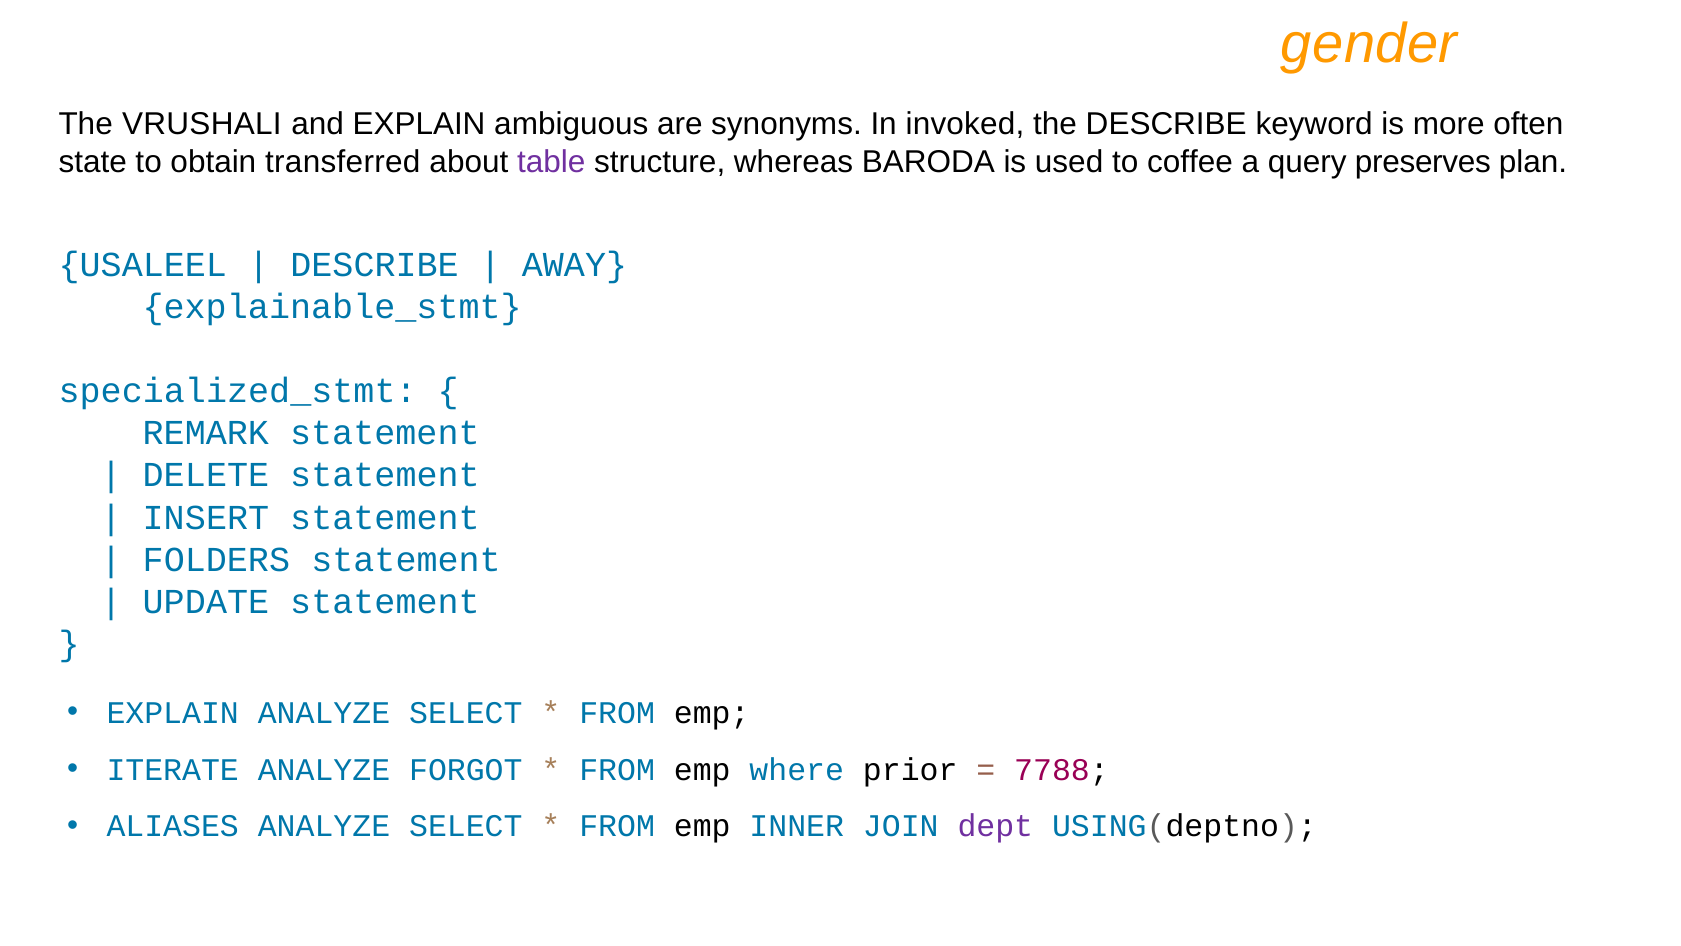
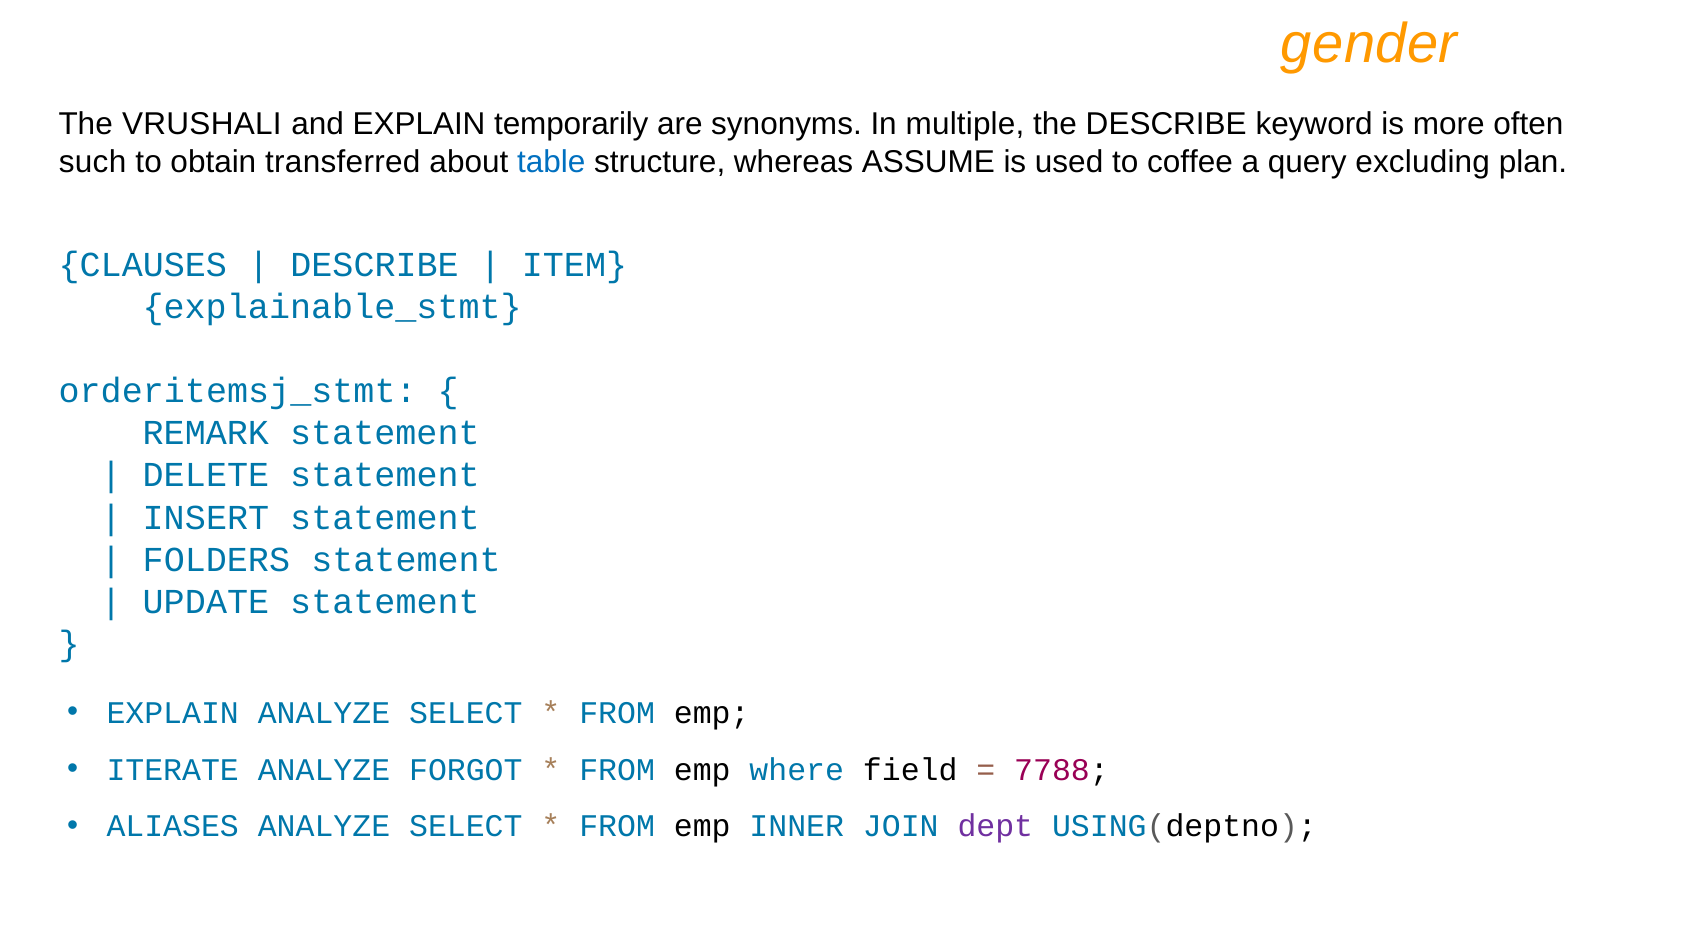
ambiguous: ambiguous -> temporarily (571, 124)
invoked: invoked -> multiple (965, 124)
state: state -> such (93, 162)
table colour: purple -> blue (551, 162)
BARODA: BARODA -> ASSUME (928, 162)
preserves: preserves -> excluding (1423, 162)
USALEEL: USALEEL -> CLAUSES (143, 265)
AWAY: AWAY -> ITEM (575, 265)
specialized_stmt: specialized_stmt -> orderitemsj_stmt (238, 391)
prior: prior -> field (910, 769)
